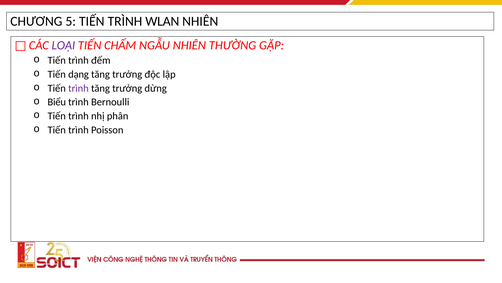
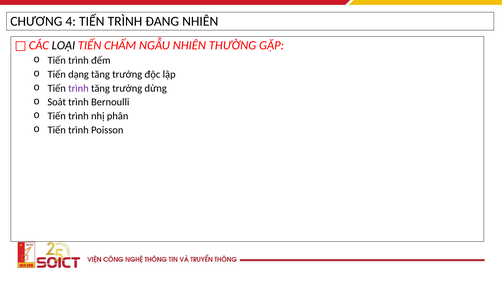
5: 5 -> 4 (71, 21)
WLAN: WLAN -> ĐANG (162, 21)
LOẠI colour: purple -> black (63, 45)
Biểu: Biểu -> Soát (57, 102)
